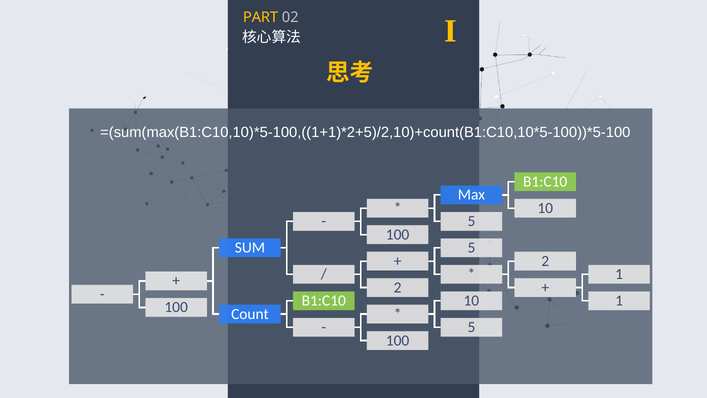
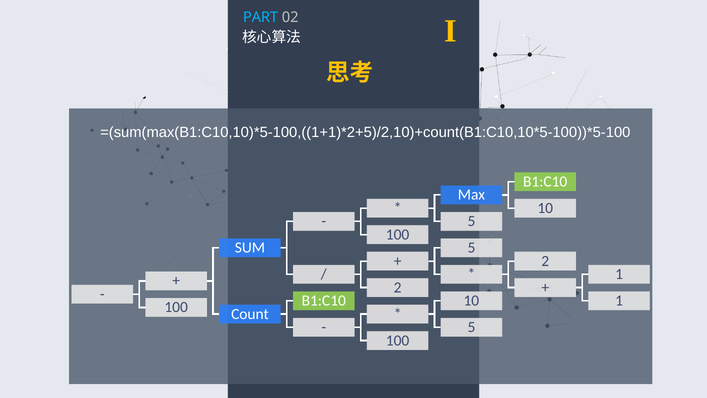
PART colour: yellow -> light blue (261, 17)
